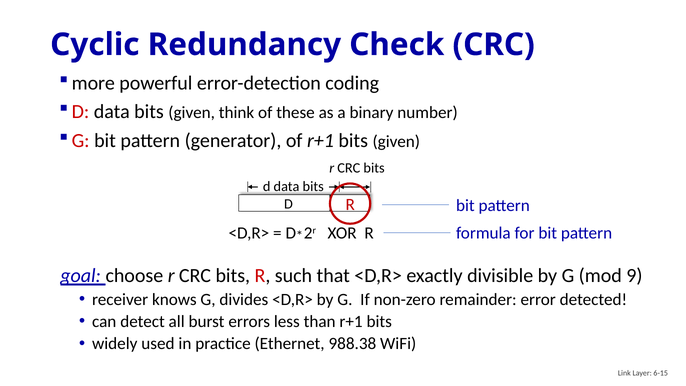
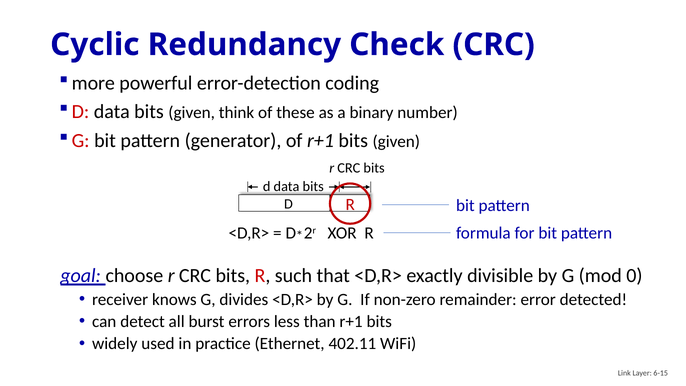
9: 9 -> 0 (634, 276)
988.38: 988.38 -> 402.11 (352, 343)
